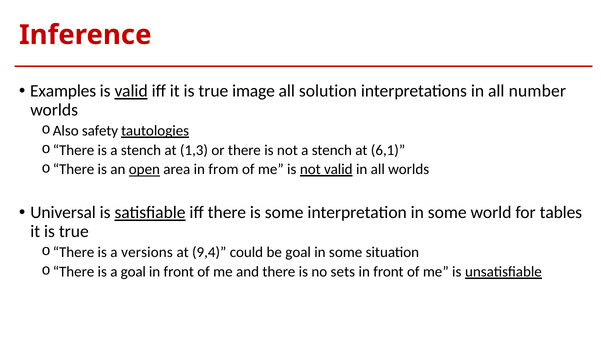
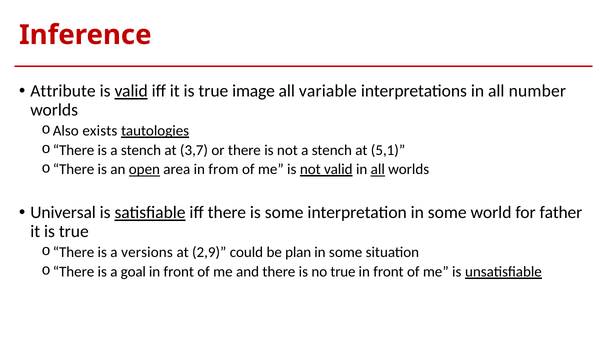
Examples: Examples -> Attribute (63, 91)
solution: solution -> variable (328, 91)
safety: safety -> exists (100, 131)
1,3: 1,3 -> 3,7 (194, 150)
6,1: 6,1 -> 5,1 (388, 150)
all underline: none -> present (378, 169)
tables: tables -> father (561, 213)
9,4: 9,4 -> 2,9 (209, 252)
be goal: goal -> plan (298, 252)
no sets: sets -> true (343, 272)
